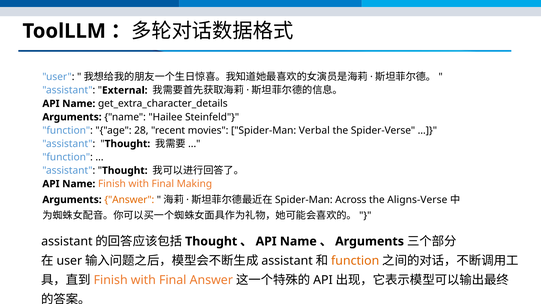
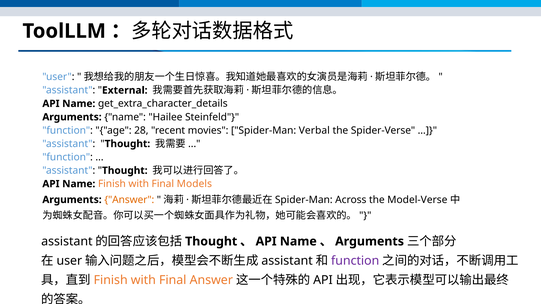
Making: Making -> Models (194, 184)
Aligns-Verse: Aligns-Verse -> Model-Verse (417, 200)
function colour: orange -> purple (355, 261)
